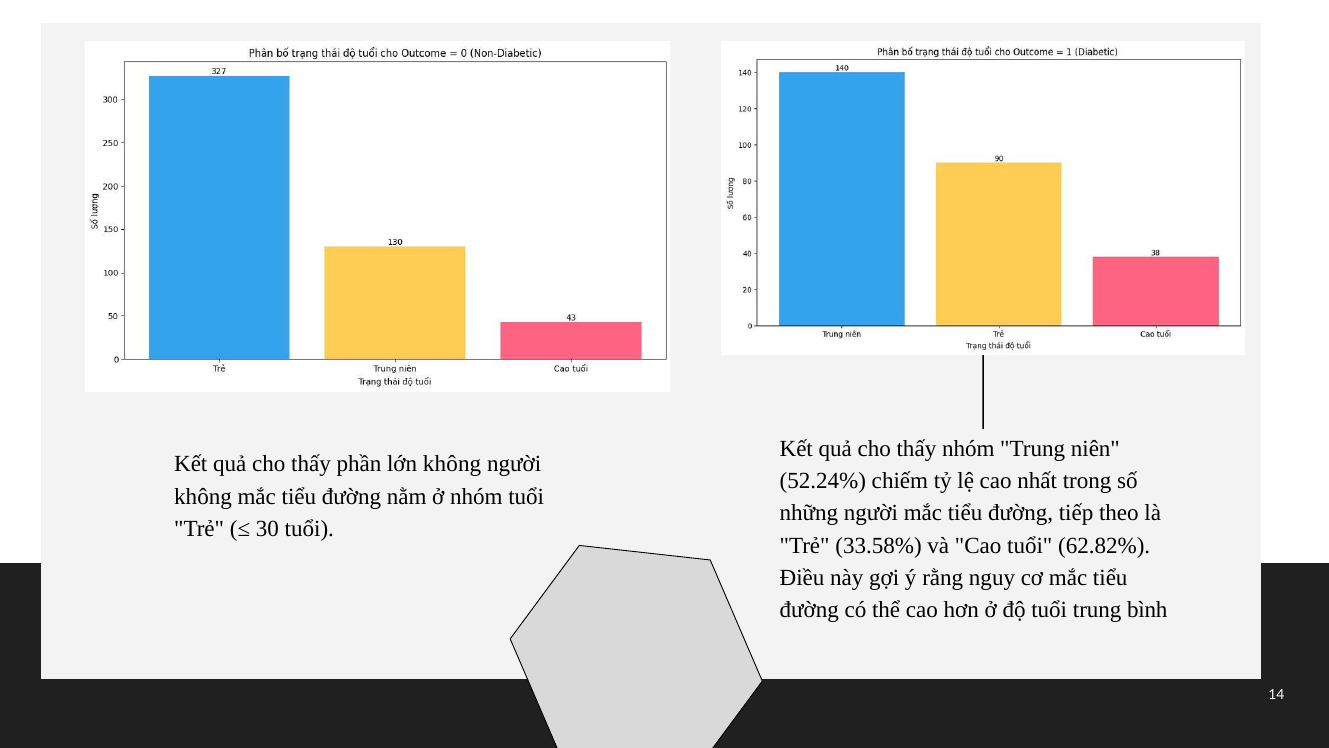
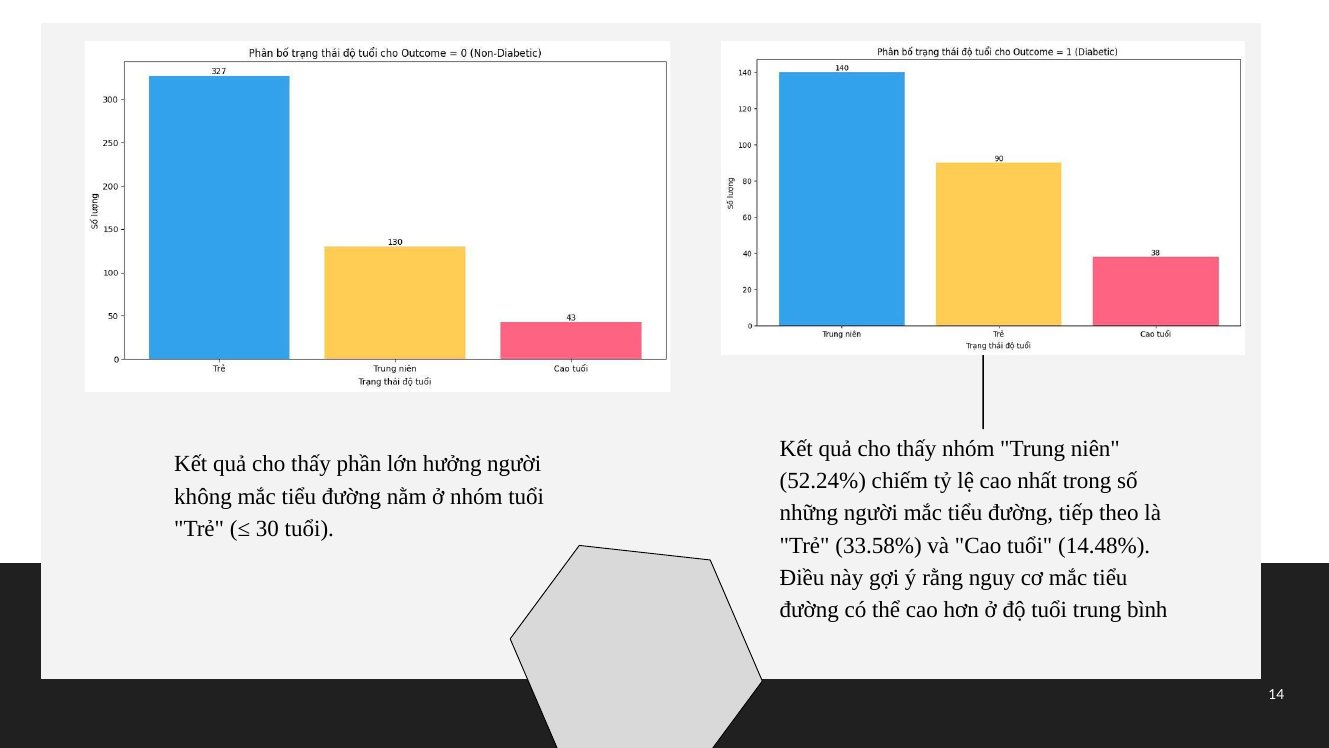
lớn không: không -> hưởng (452, 464)
62.82%: 62.82% -> 14.48% (1104, 545)
